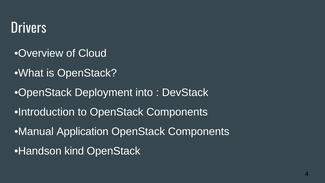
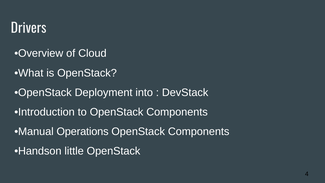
Application: Application -> Operations (83, 131)
kind: kind -> little (74, 151)
